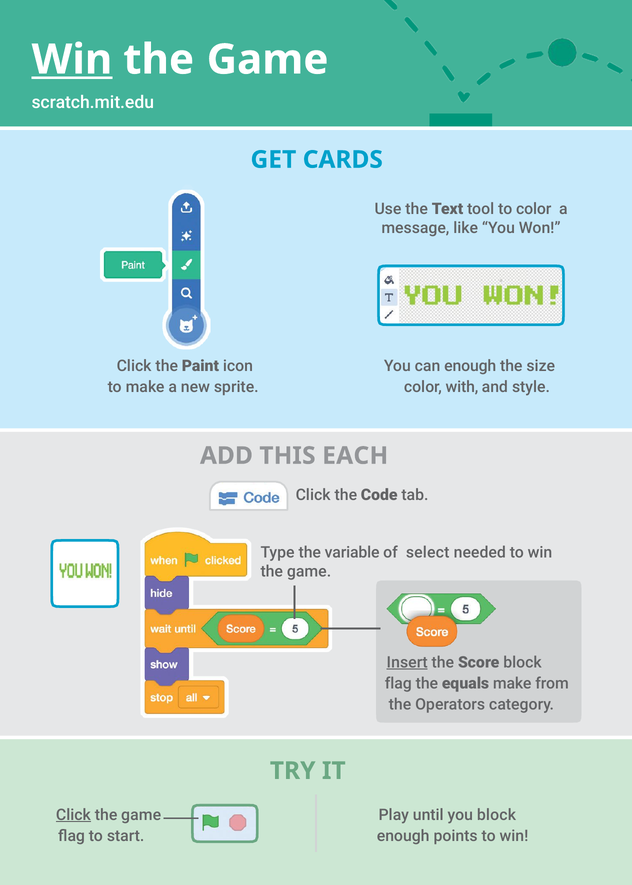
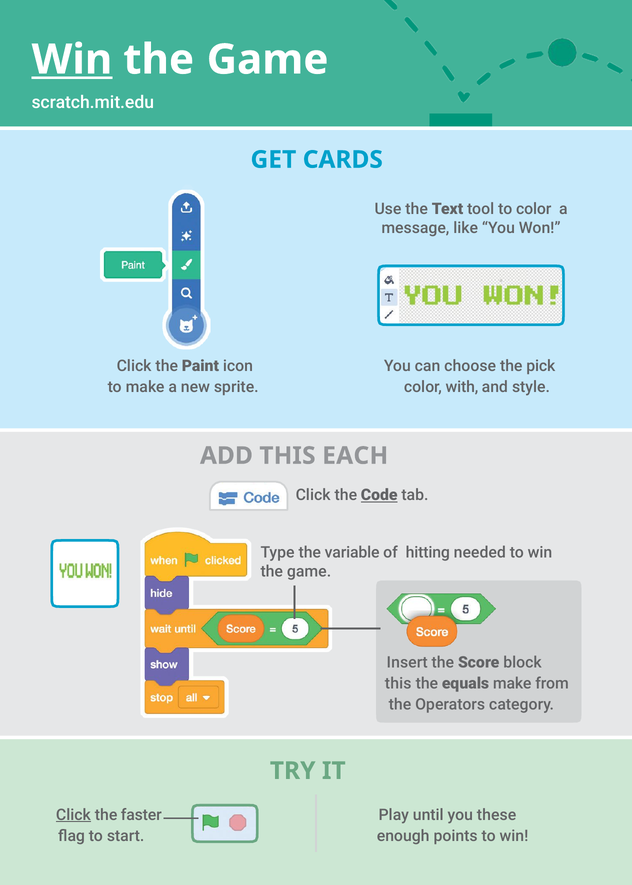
can enough: enough -> choose (470, 366)
size: size -> pick (541, 366)
Code underline: none -> present (379, 495)
select: select -> hitting (428, 552)
Insert underline: present -> none (407, 662)
flag: flag -> this (398, 683)
game: game -> faster (141, 815)
you block: block -> these (497, 815)
